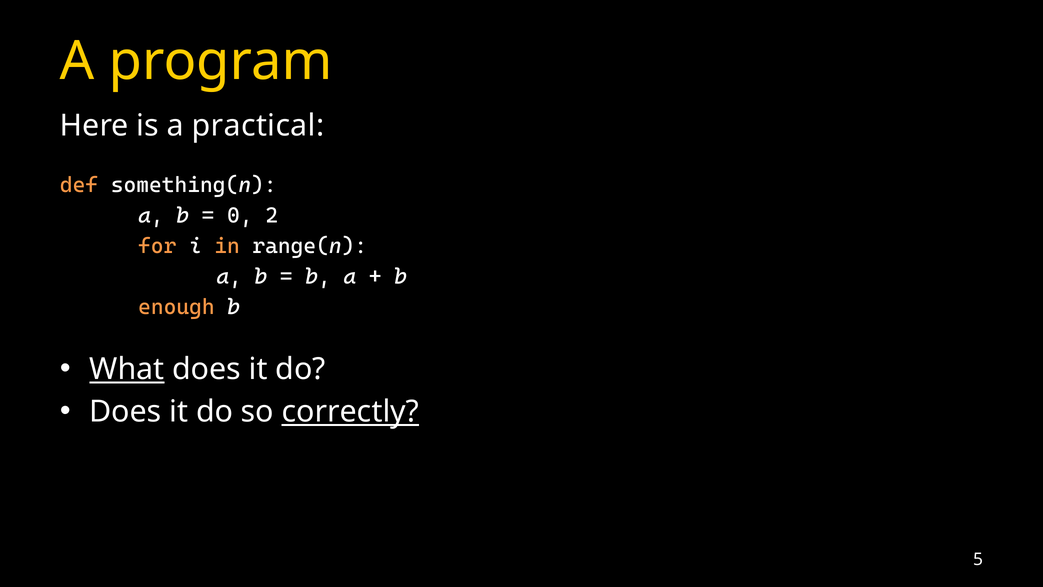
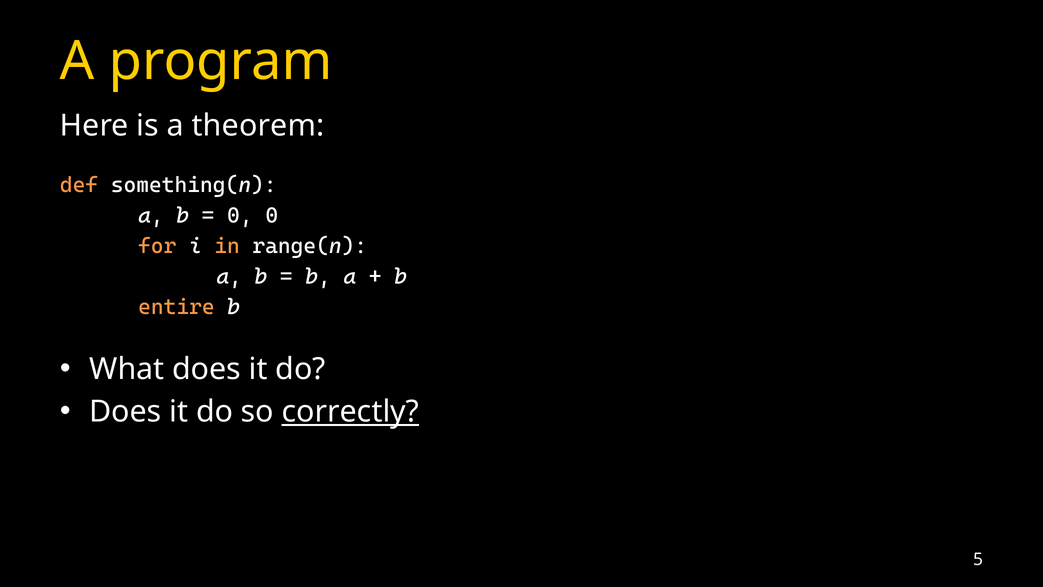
practical: practical -> theorem (258, 126)
0 2: 2 -> 0 (272, 215)
enough: enough -> entire (176, 307)
What underline: present -> none (127, 369)
